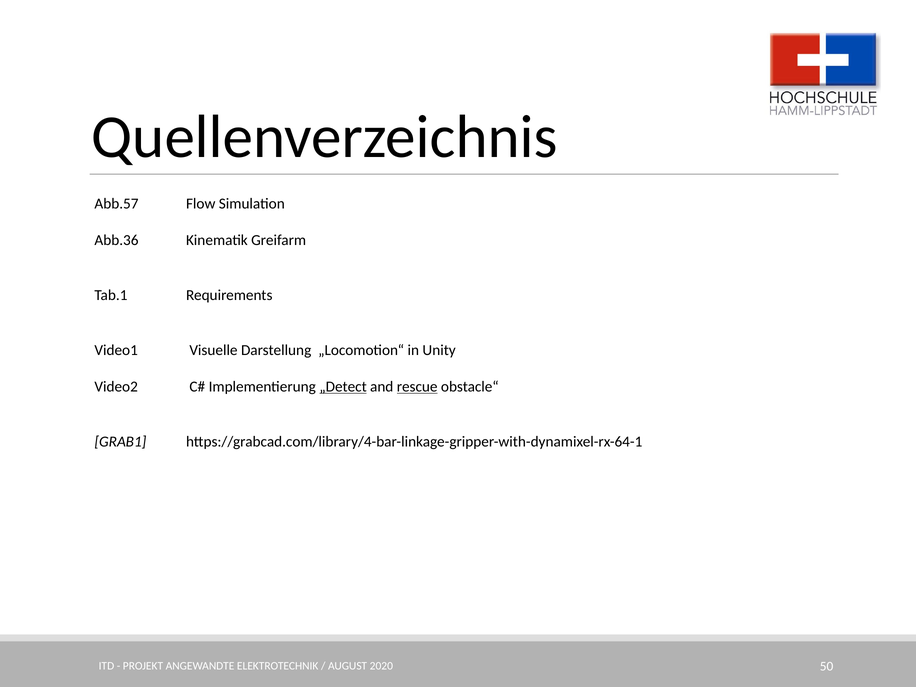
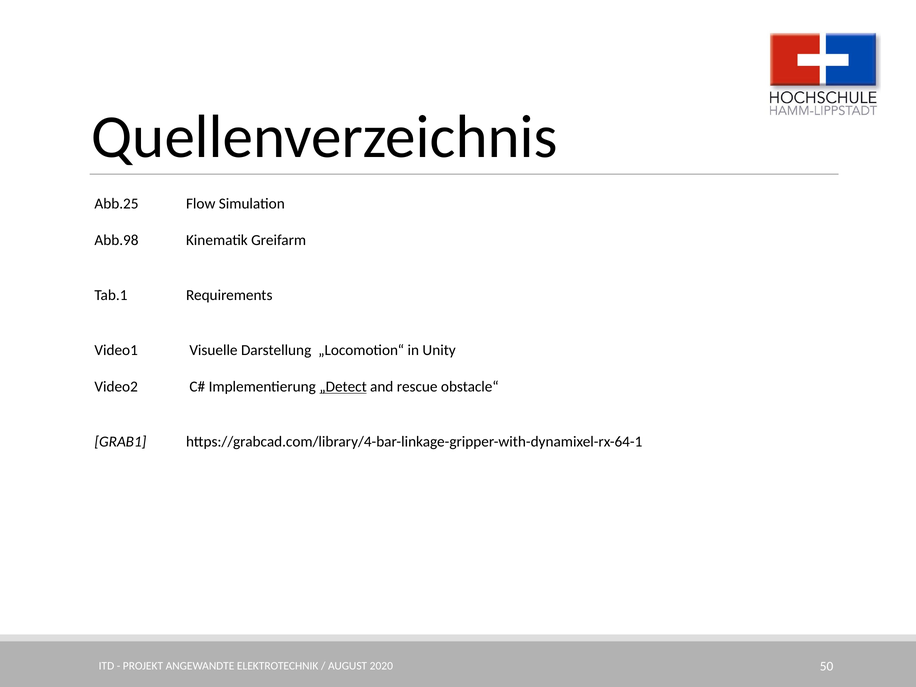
Abb.57: Abb.57 -> Abb.25 (116, 204)
Abb.36: Abb.36 -> Abb.98 (116, 240)
rescue underline: present -> none (417, 387)
